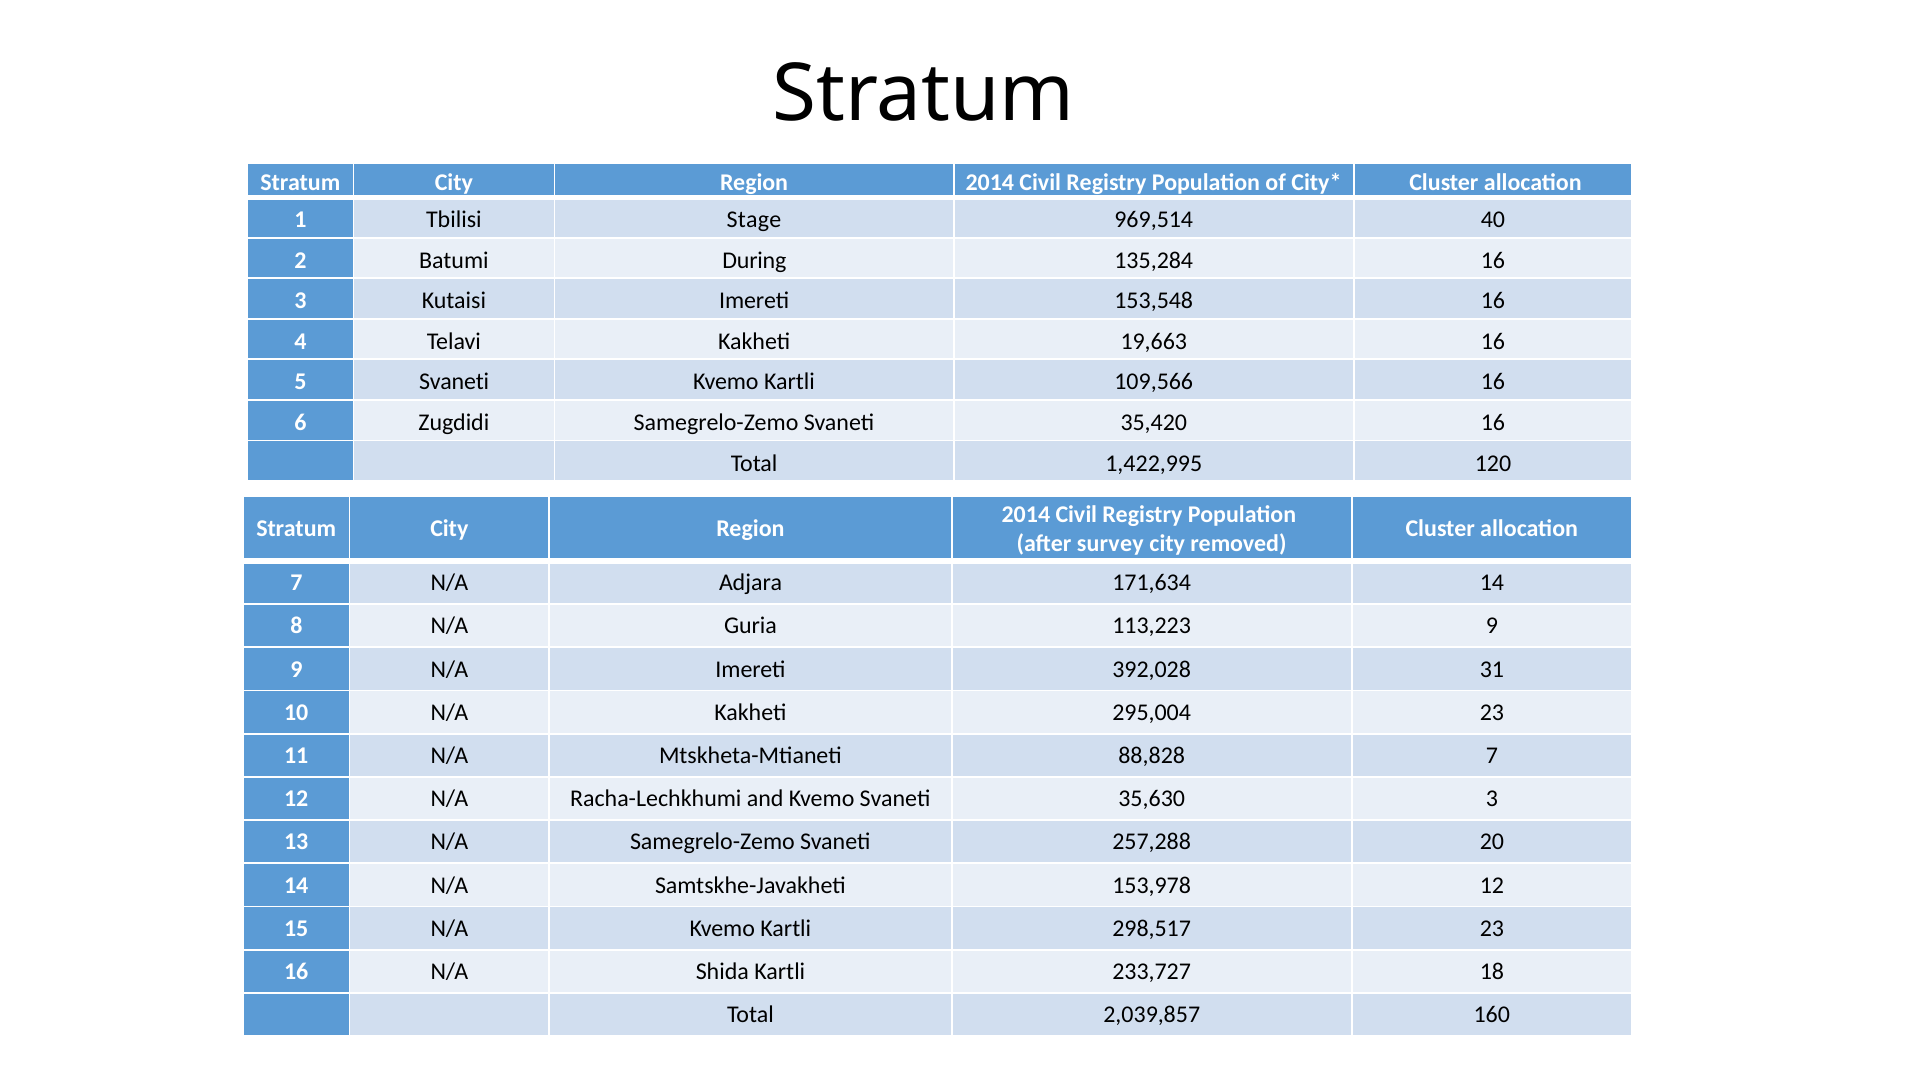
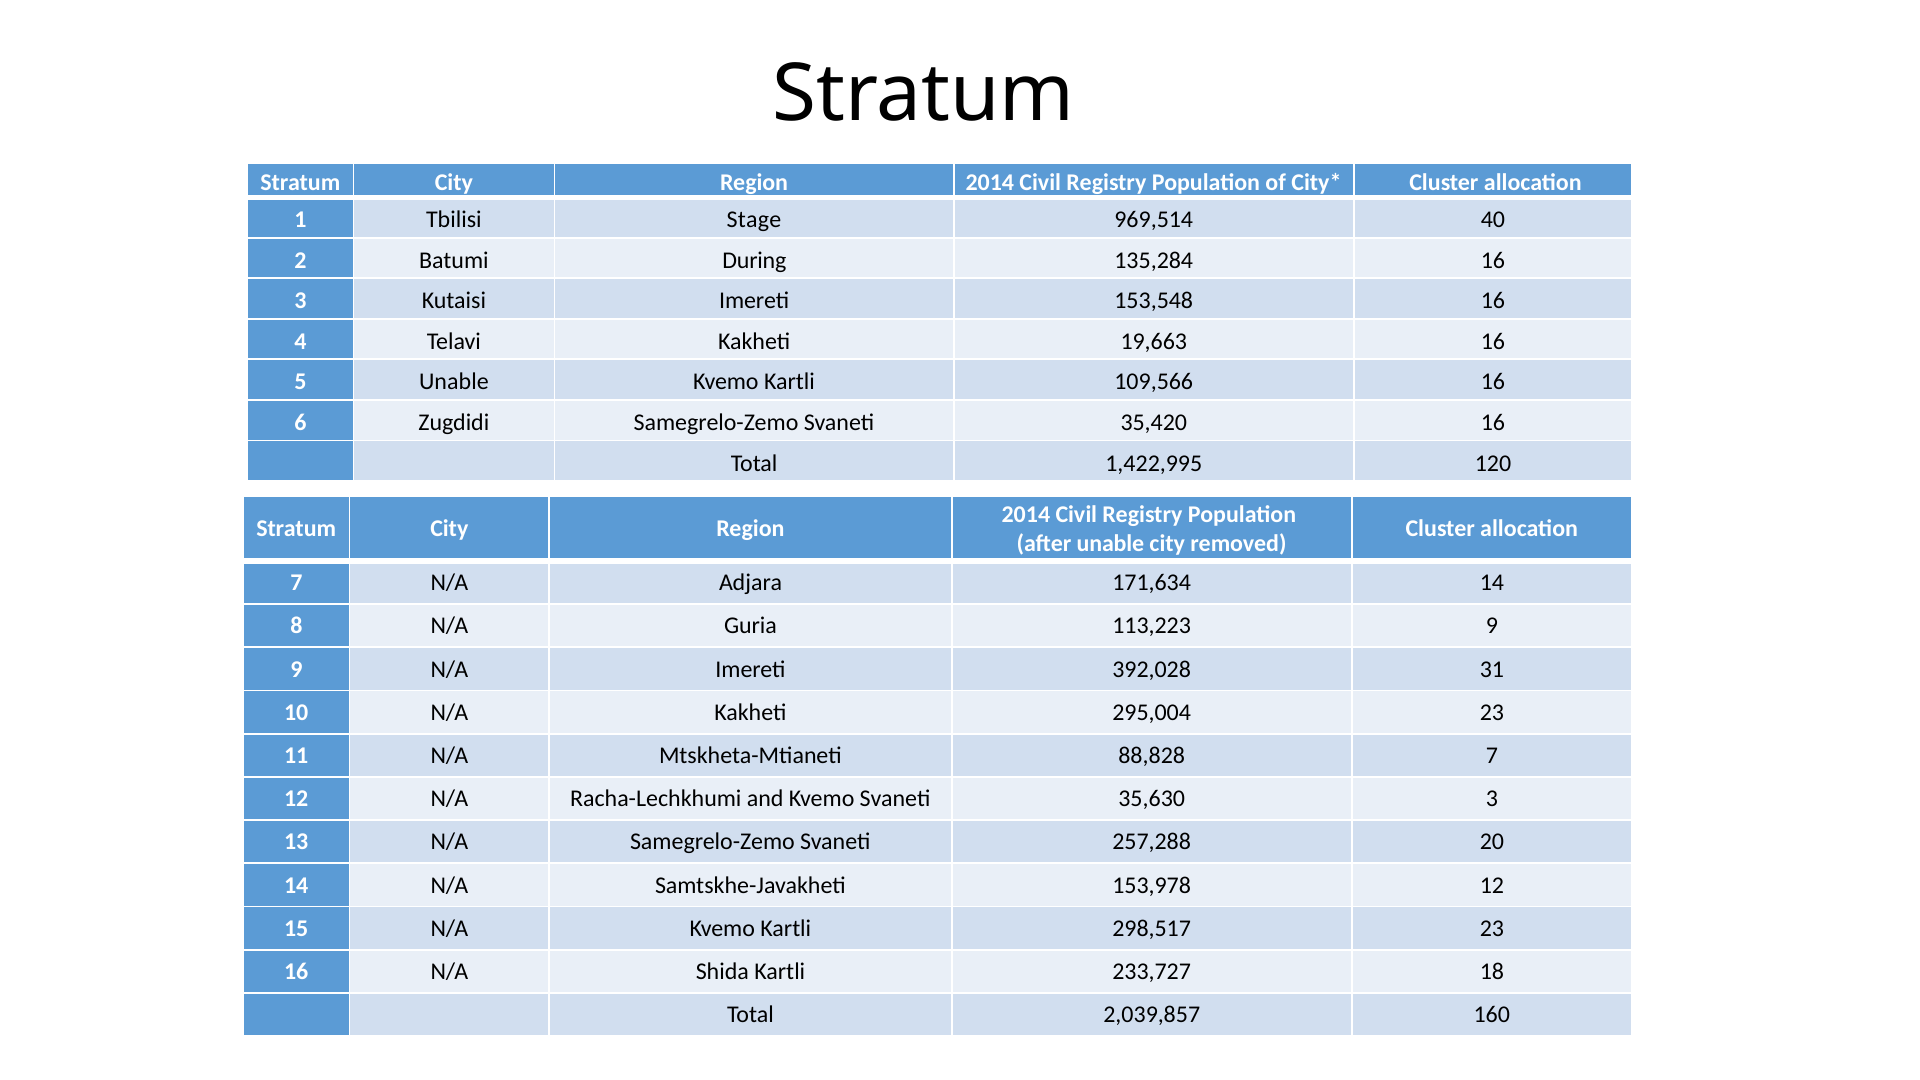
5 Svaneti: Svaneti -> Unable (454, 382)
after survey: survey -> unable (1110, 544)
